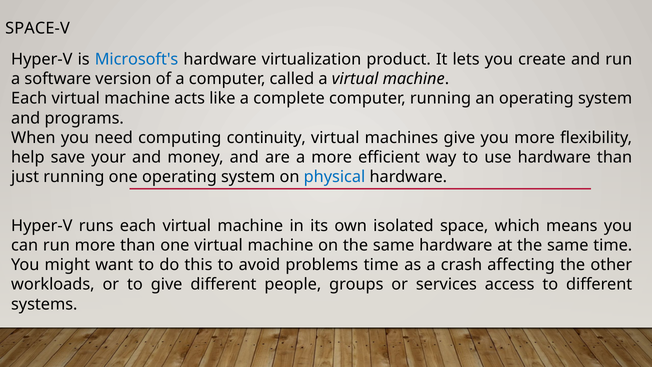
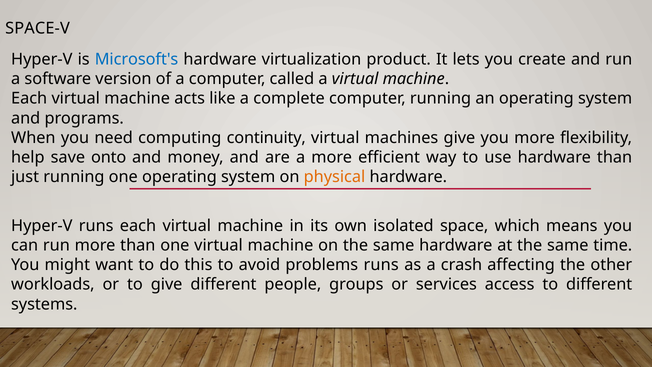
your: your -> onto (109, 157)
physical colour: blue -> orange (335, 177)
problems time: time -> runs (381, 265)
